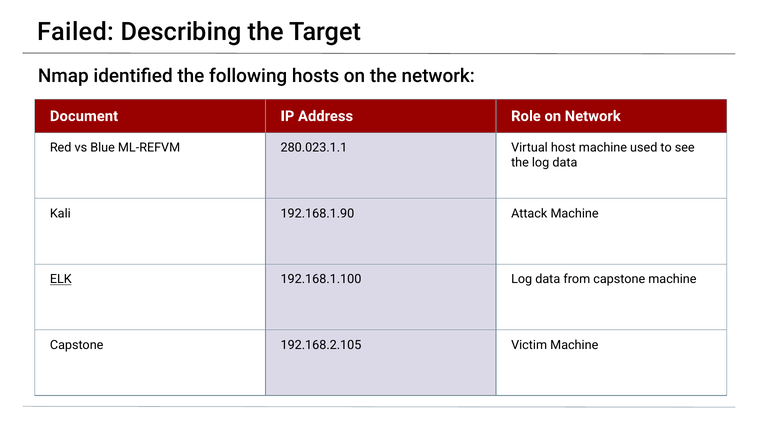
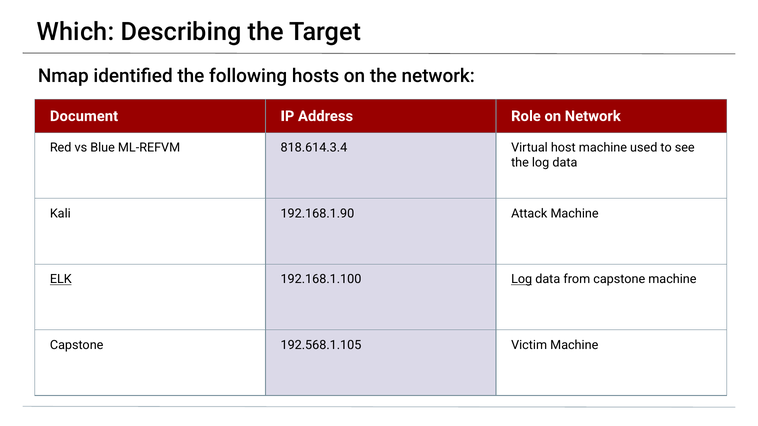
Failed: Failed -> Which (76, 32)
280.023.1.1: 280.023.1.1 -> 818.614.3.4 (314, 148)
Log underline: none -> present (522, 279)
192.168.2.105: 192.168.2.105 -> 192.568.1.105 (321, 345)
